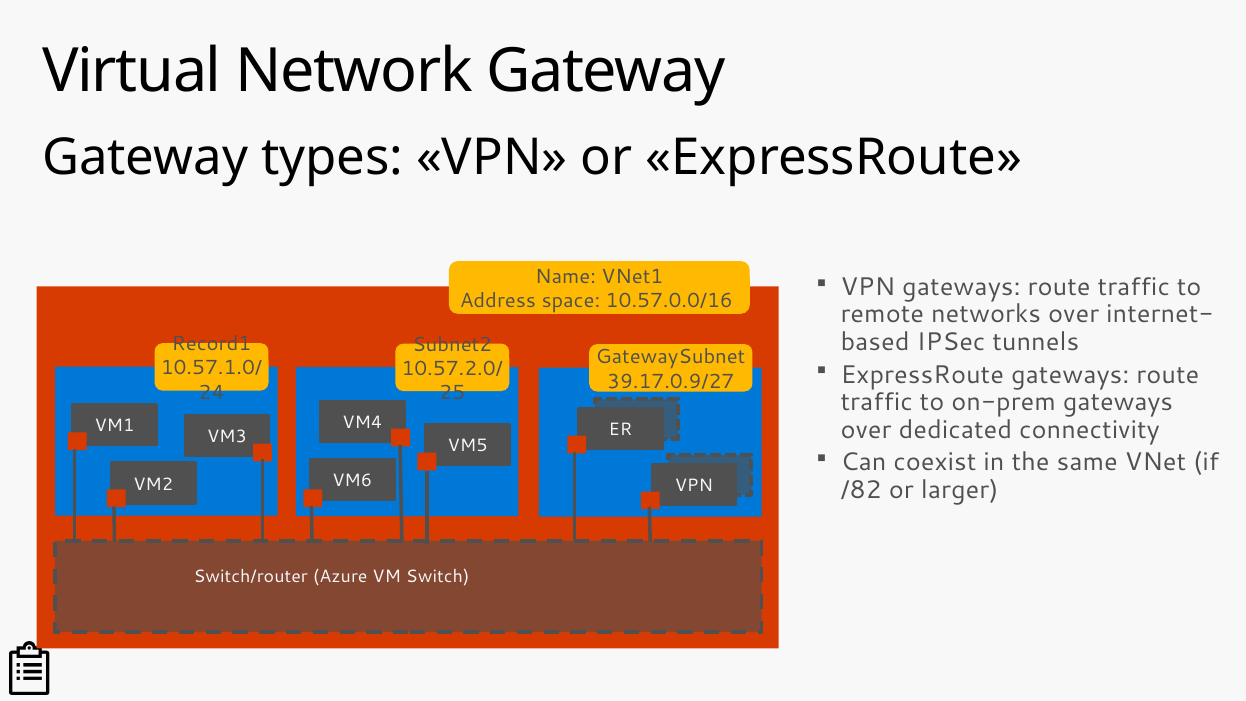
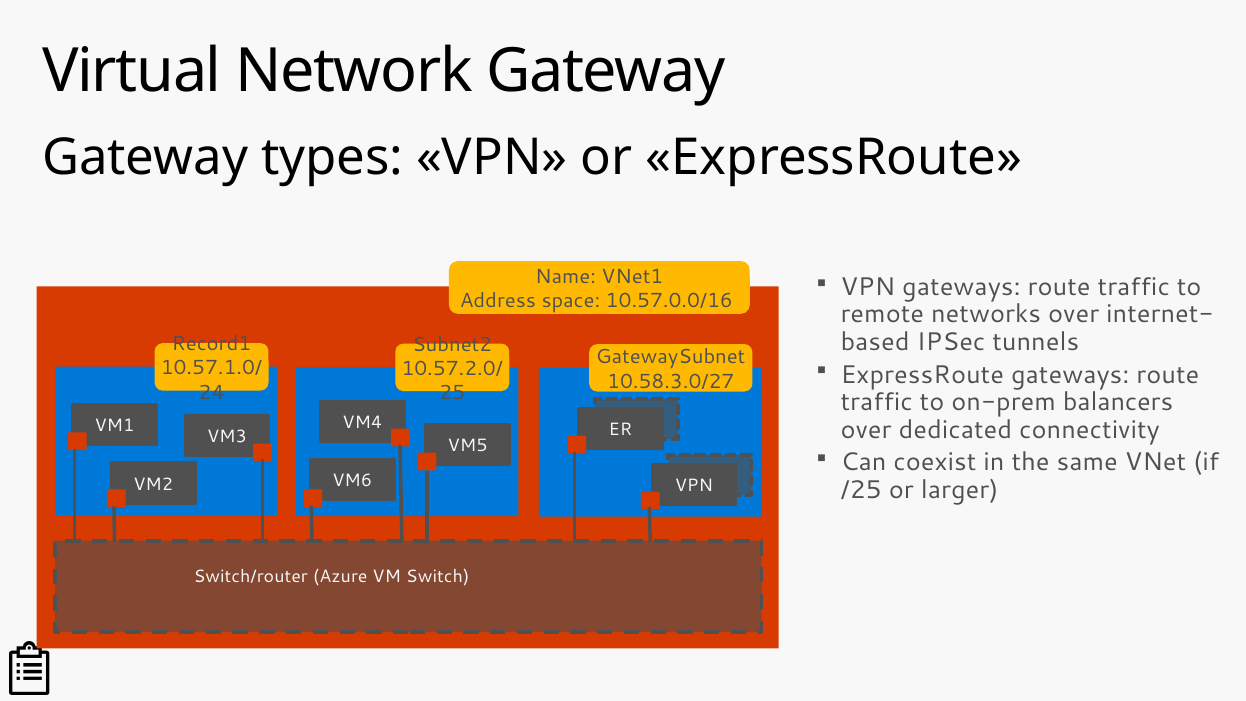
39.17.0.9/27: 39.17.0.9/27 -> 10.58.3.0/27 (671, 381)
on-prem gateways: gateways -> balancers (1118, 402)
/82: /82 -> /25 (861, 490)
